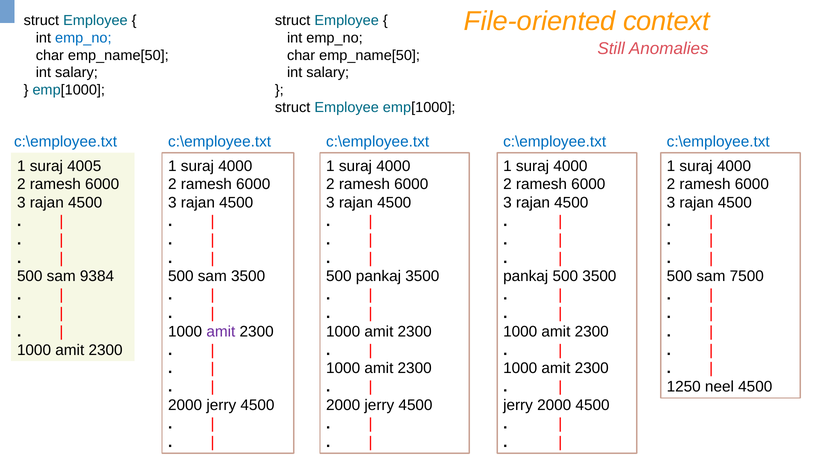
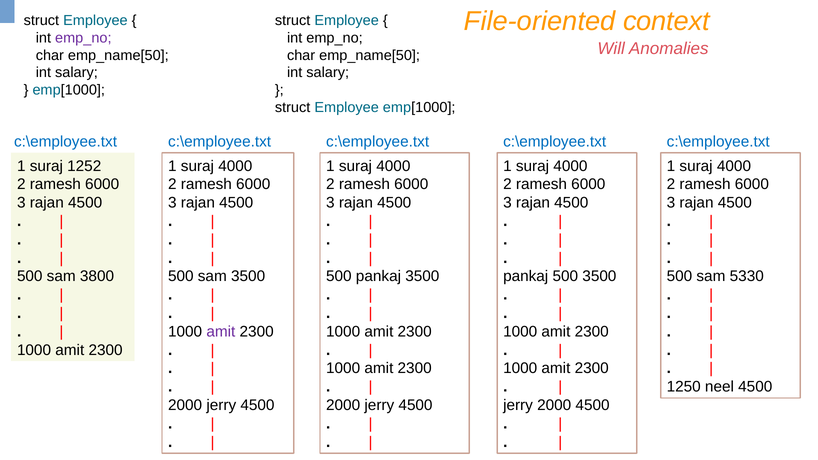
emp_no colour: blue -> purple (83, 38)
Still: Still -> Will (611, 49)
4005: 4005 -> 1252 (84, 166)
9384: 9384 -> 3800 (97, 276)
7500: 7500 -> 5330 (747, 276)
